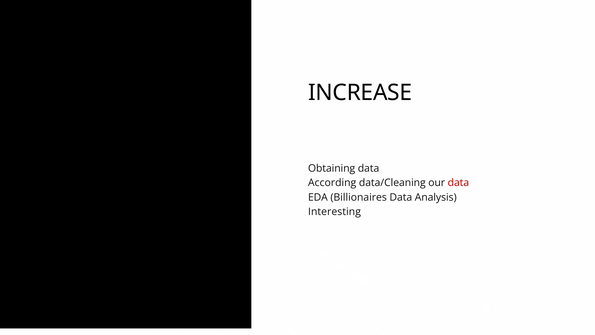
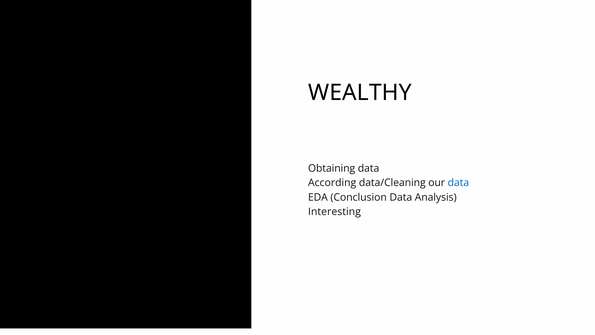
INCREASE: INCREASE -> WEALTHY (360, 92)
data colour: red -> blue (458, 183)
Billionaires: Billionaires -> Conclusion (359, 197)
